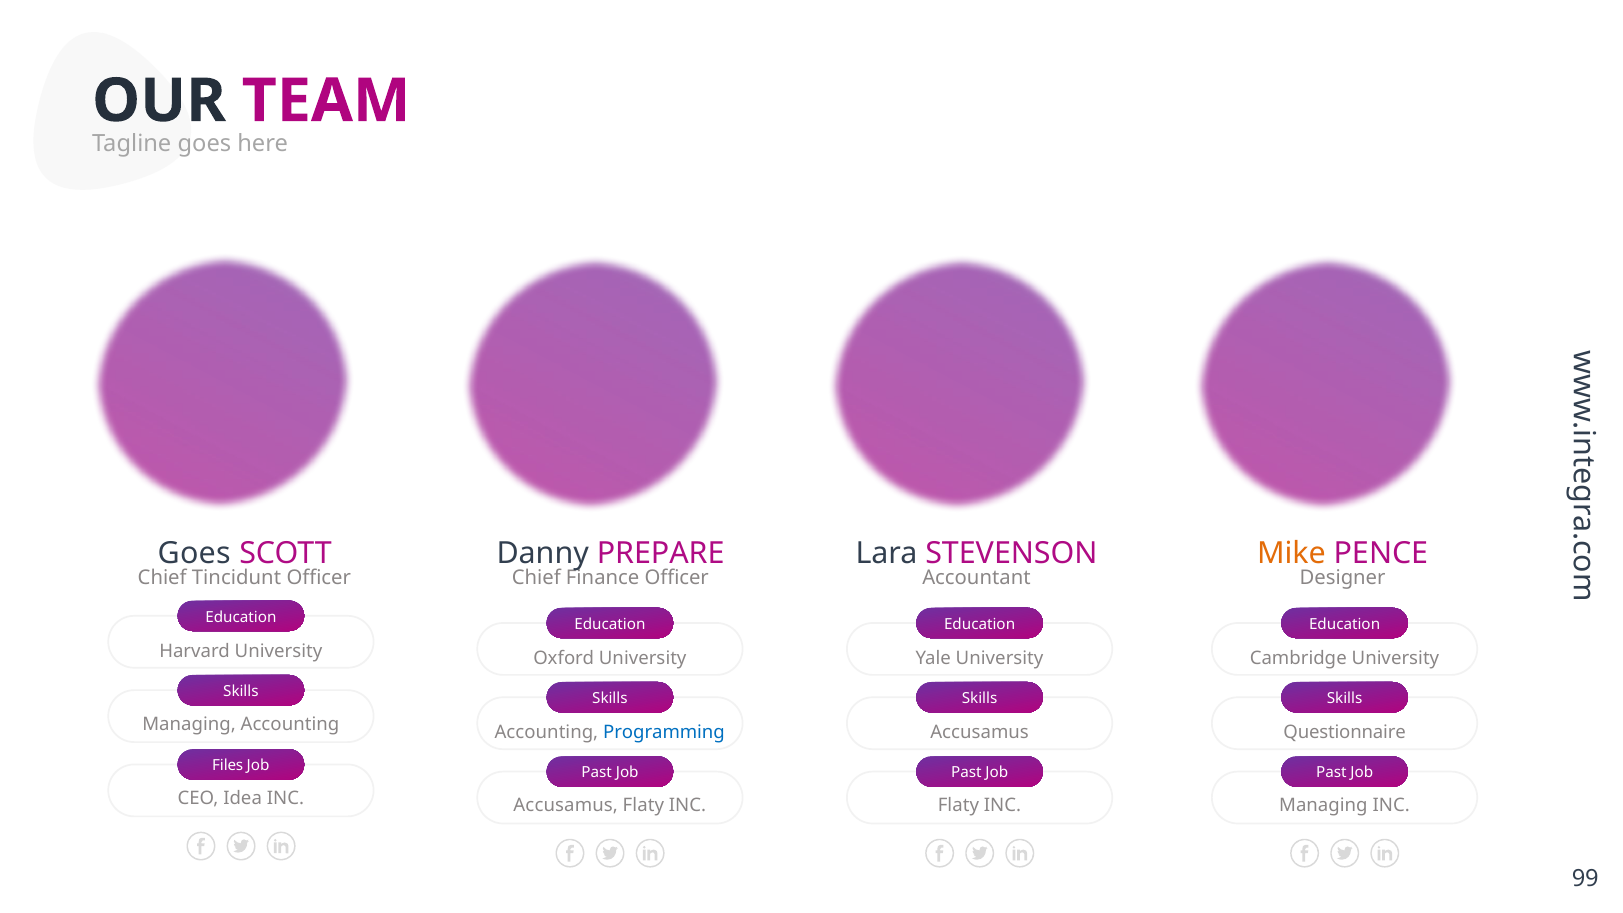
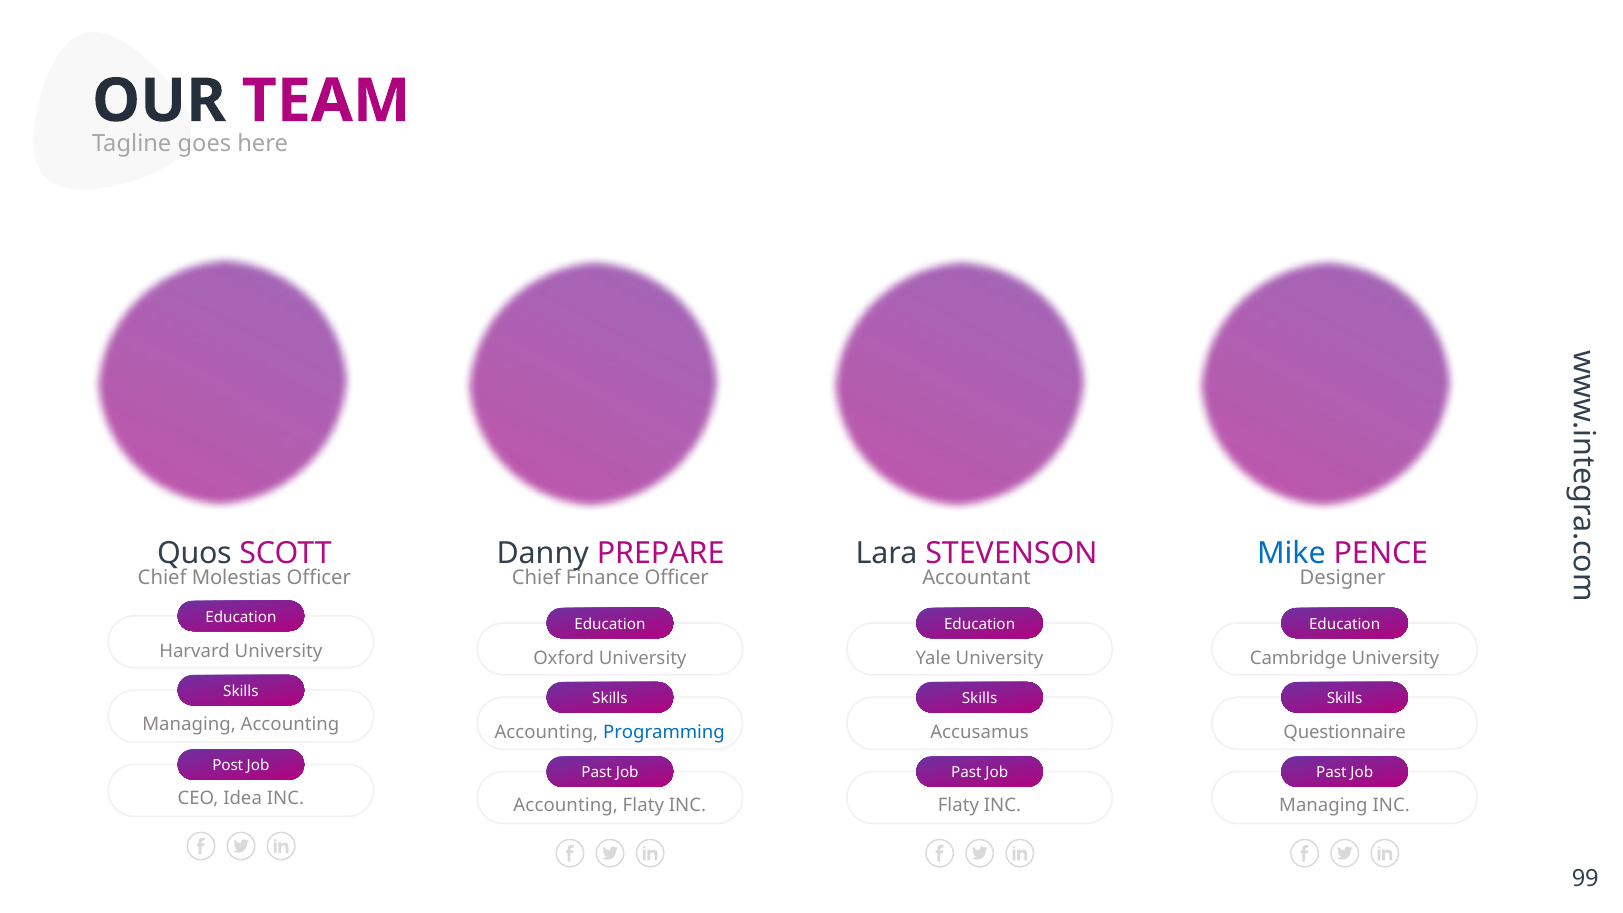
Goes: Goes -> Quos (194, 554)
Mike colour: orange -> blue (1291, 554)
Tincidunt: Tincidunt -> Molestias (237, 578)
Files: Files -> Post (228, 765)
Accusamus: Accusamus -> Accounting (566, 806)
